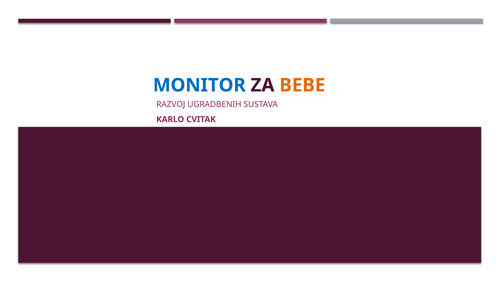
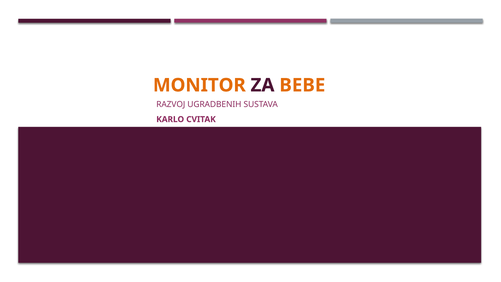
MONITOR colour: blue -> orange (199, 85)
